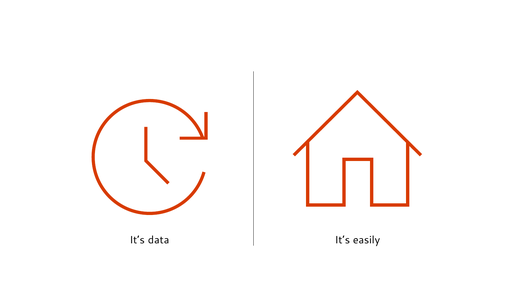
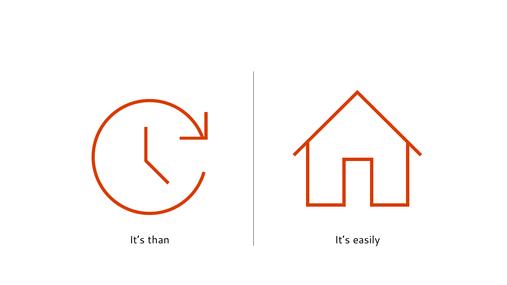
It’s data: data -> than (159, 240)
